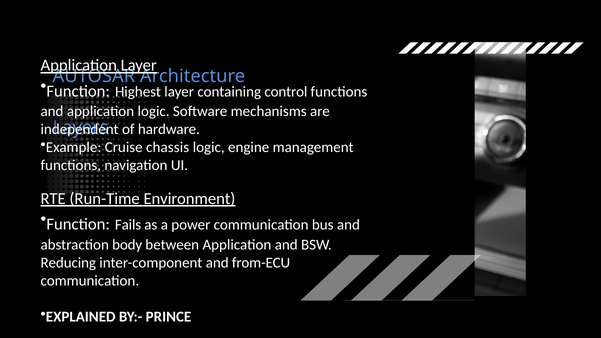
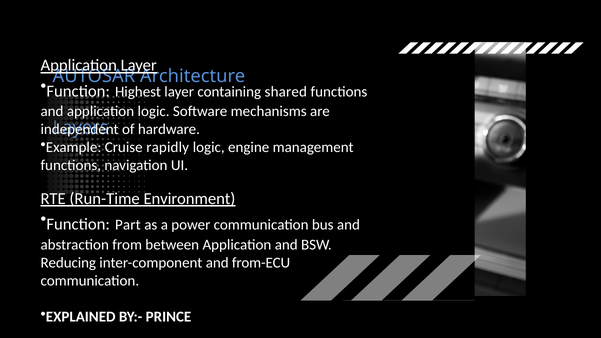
control: control -> shared (286, 92)
chassis: chassis -> rapidly (168, 147)
Fails: Fails -> Part (128, 225)
body: body -> from (127, 245)
